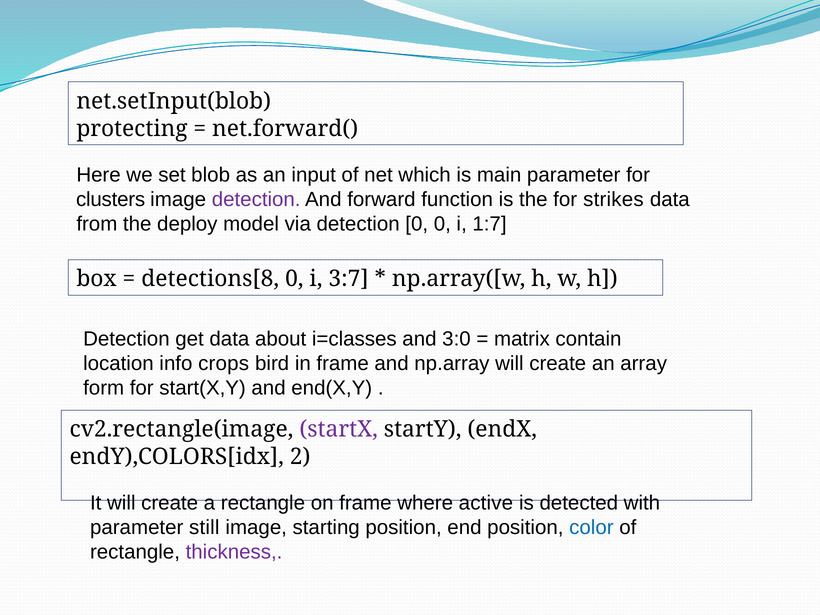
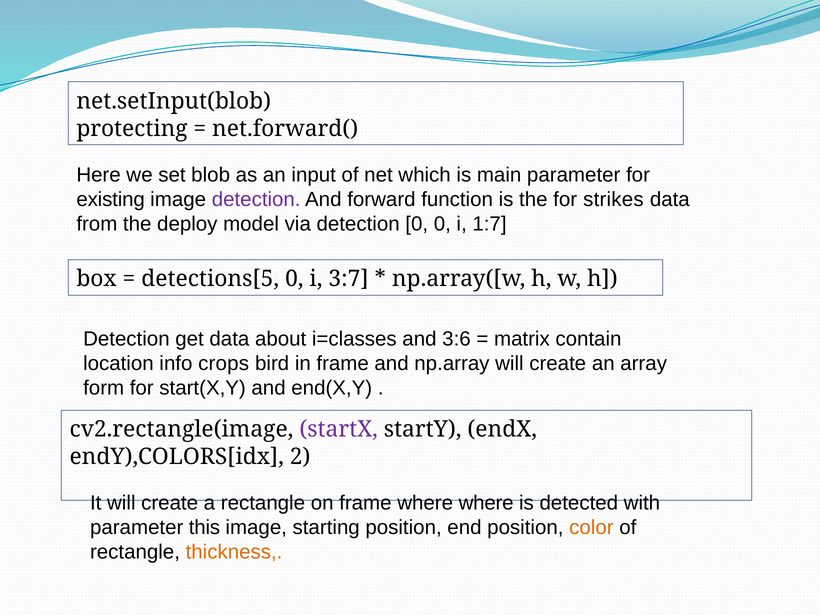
clusters: clusters -> existing (111, 199)
detections[8: detections[8 -> detections[5 (210, 279)
3:0: 3:0 -> 3:6 (456, 339)
where active: active -> where (486, 503)
still: still -> this (204, 527)
color colour: blue -> orange (591, 527)
thickness colour: purple -> orange (234, 552)
